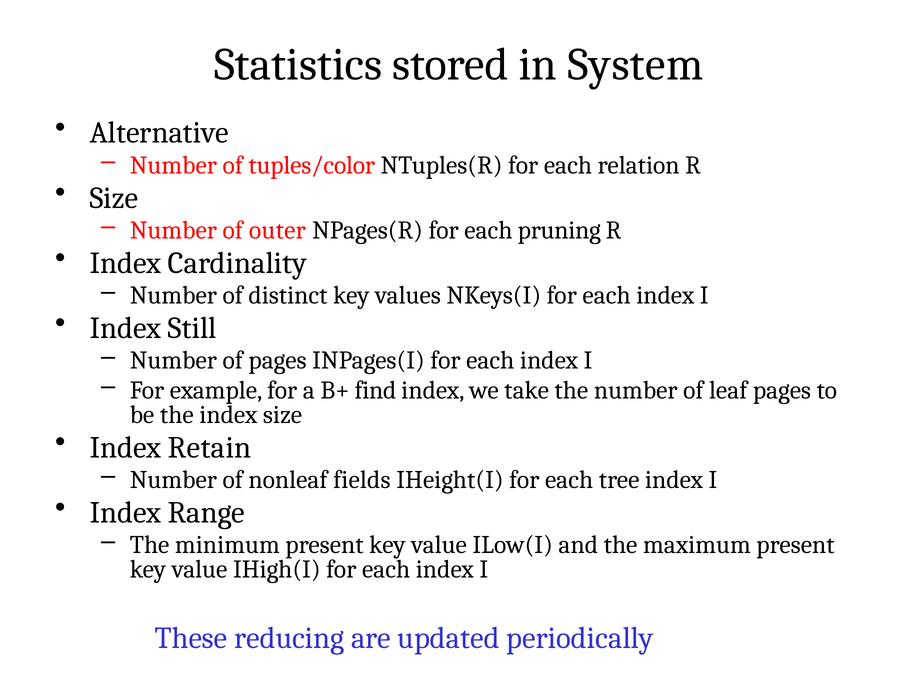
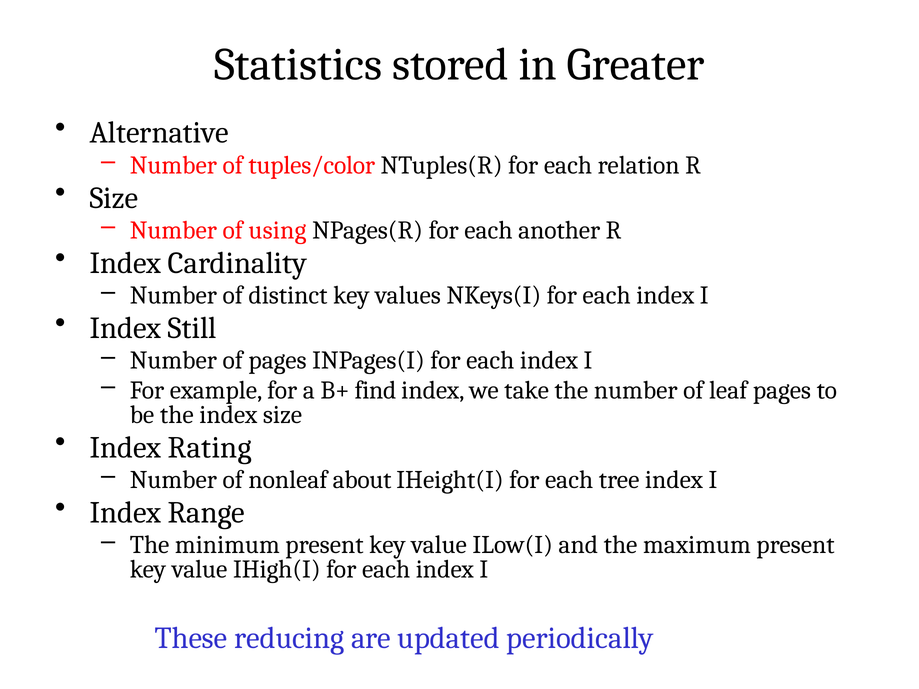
System: System -> Greater (636, 64)
outer: outer -> using (277, 230)
pruning: pruning -> another (559, 230)
Retain: Retain -> Rating (210, 448)
fields: fields -> about (362, 480)
